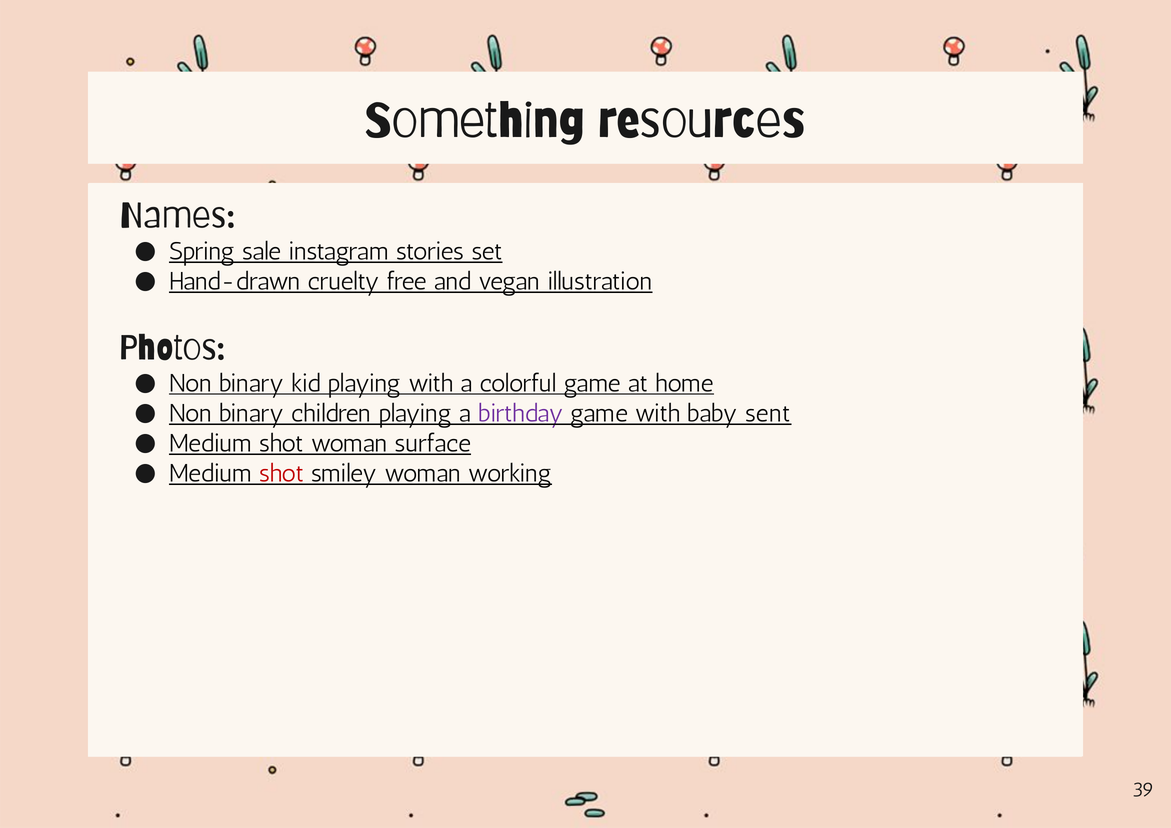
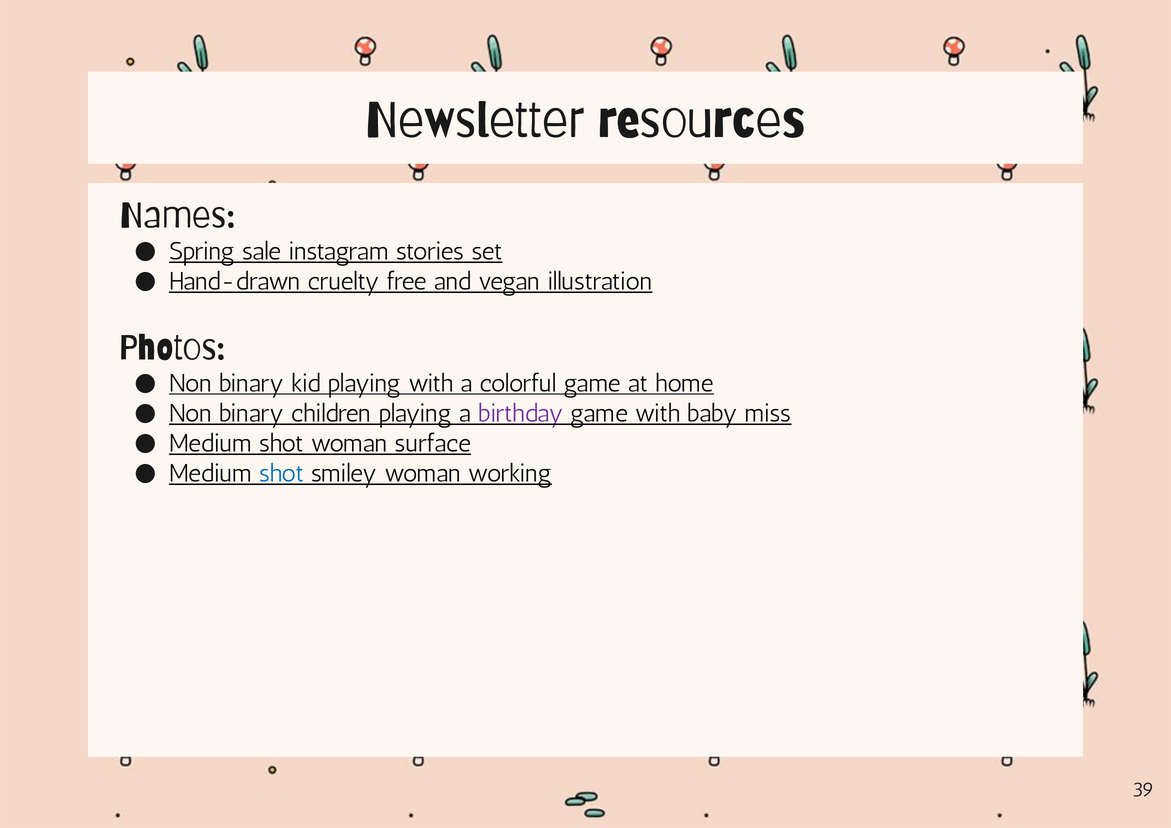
Something: Something -> Newsletter (475, 121)
sent: sent -> miss (768, 413)
shot colour: red -> blue (282, 473)
